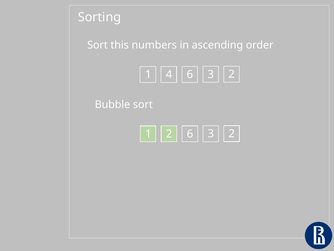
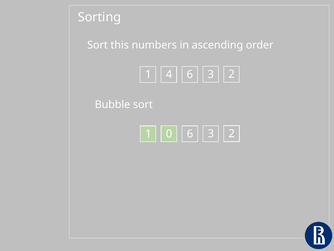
1 2: 2 -> 0 (169, 134)
